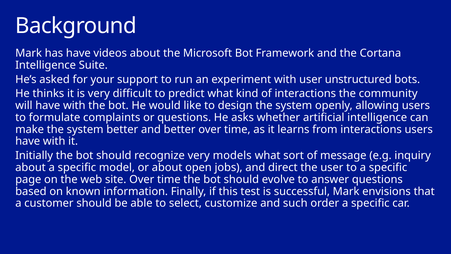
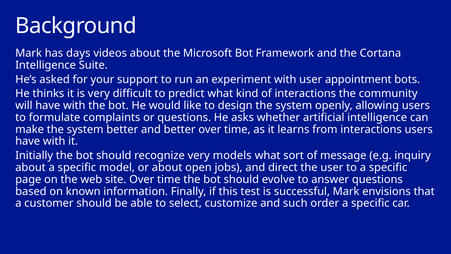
has have: have -> days (78, 53)
unstructured: unstructured -> appointment (358, 79)
